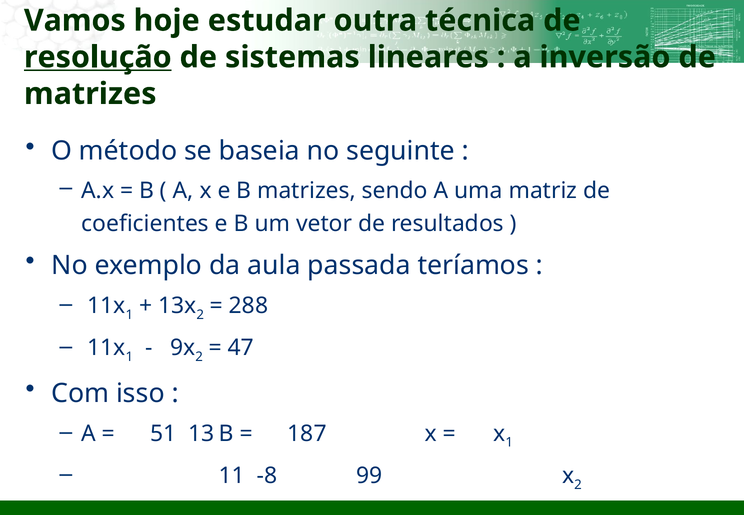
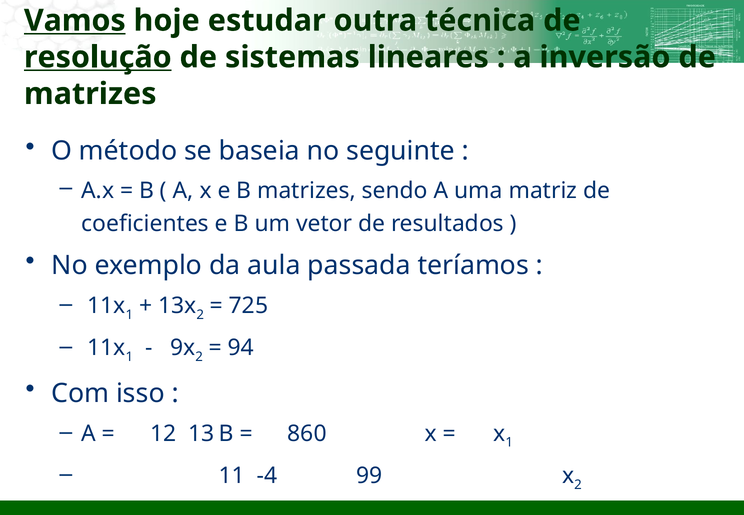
Vamos underline: none -> present (75, 21)
288: 288 -> 725 (249, 306)
47: 47 -> 94 (241, 348)
51: 51 -> 12 (163, 434)
187: 187 -> 860 (307, 434)
-8: -8 -> -4 (267, 476)
